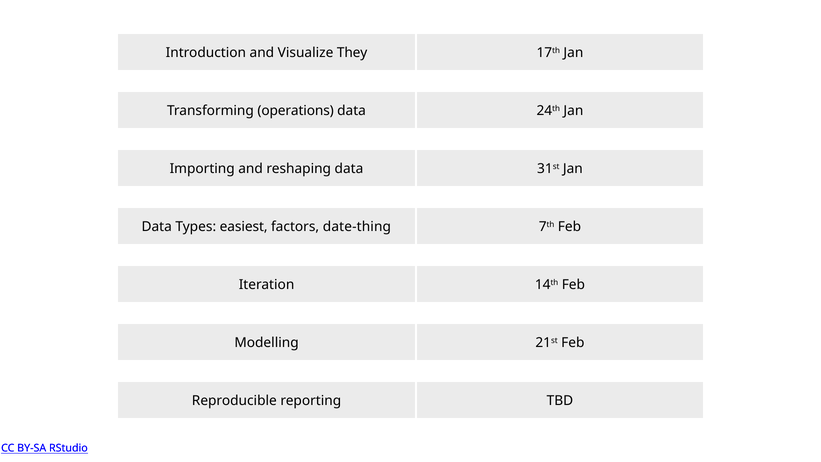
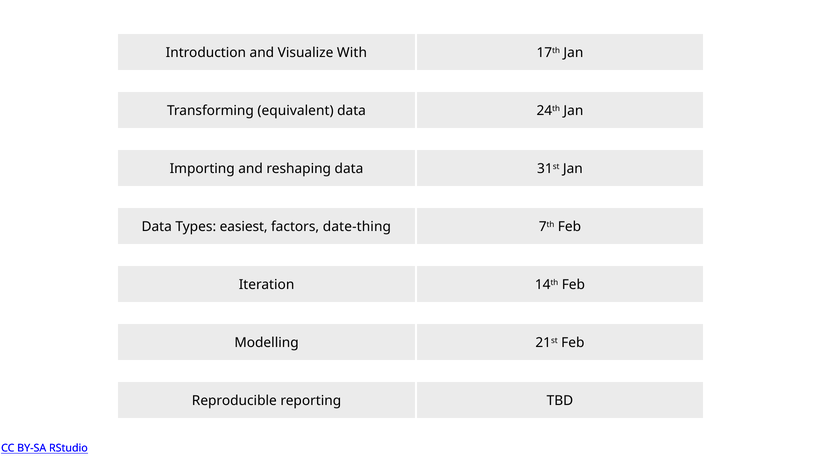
They: They -> With (352, 53)
operations: operations -> equivalent (296, 111)
